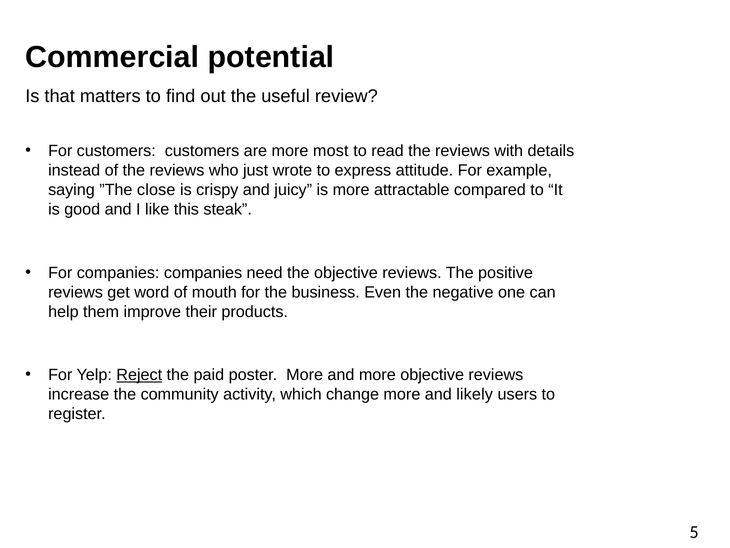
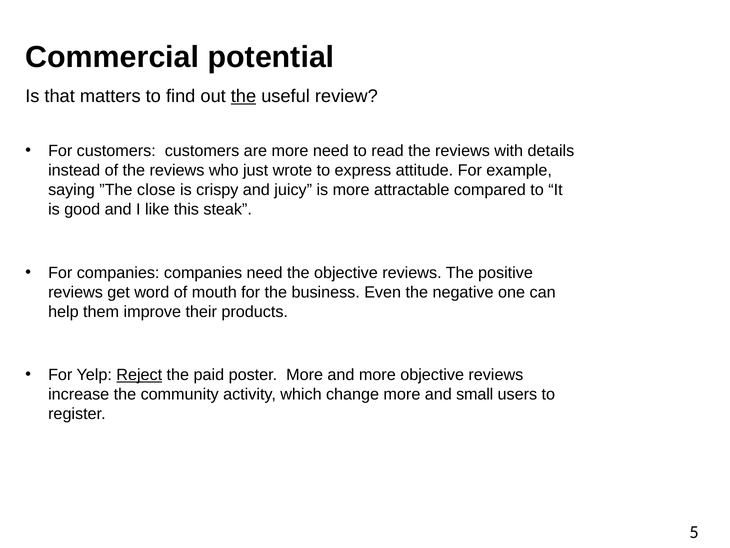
the underline: none -> present (243, 96)
more most: most -> need (331, 151)
likely: likely -> small (475, 394)
